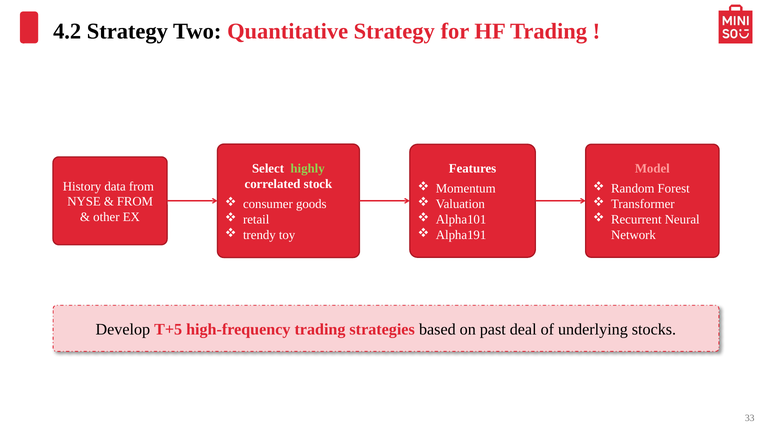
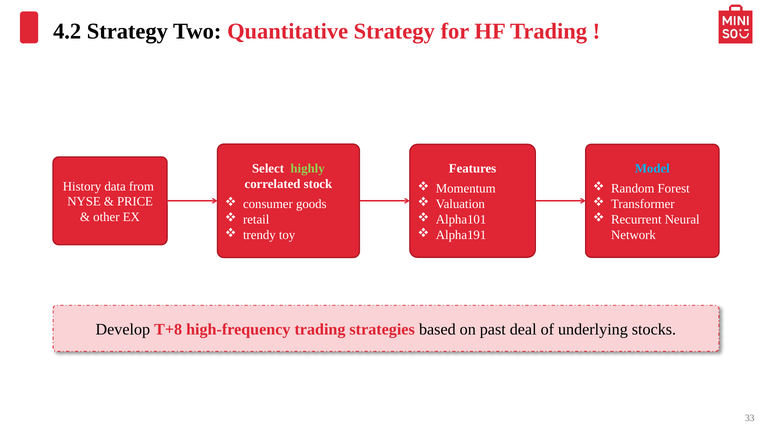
Model colour: pink -> light blue (652, 169)
FROM: FROM -> PRICE (135, 202)
T+5: T+5 -> T+8 (168, 330)
